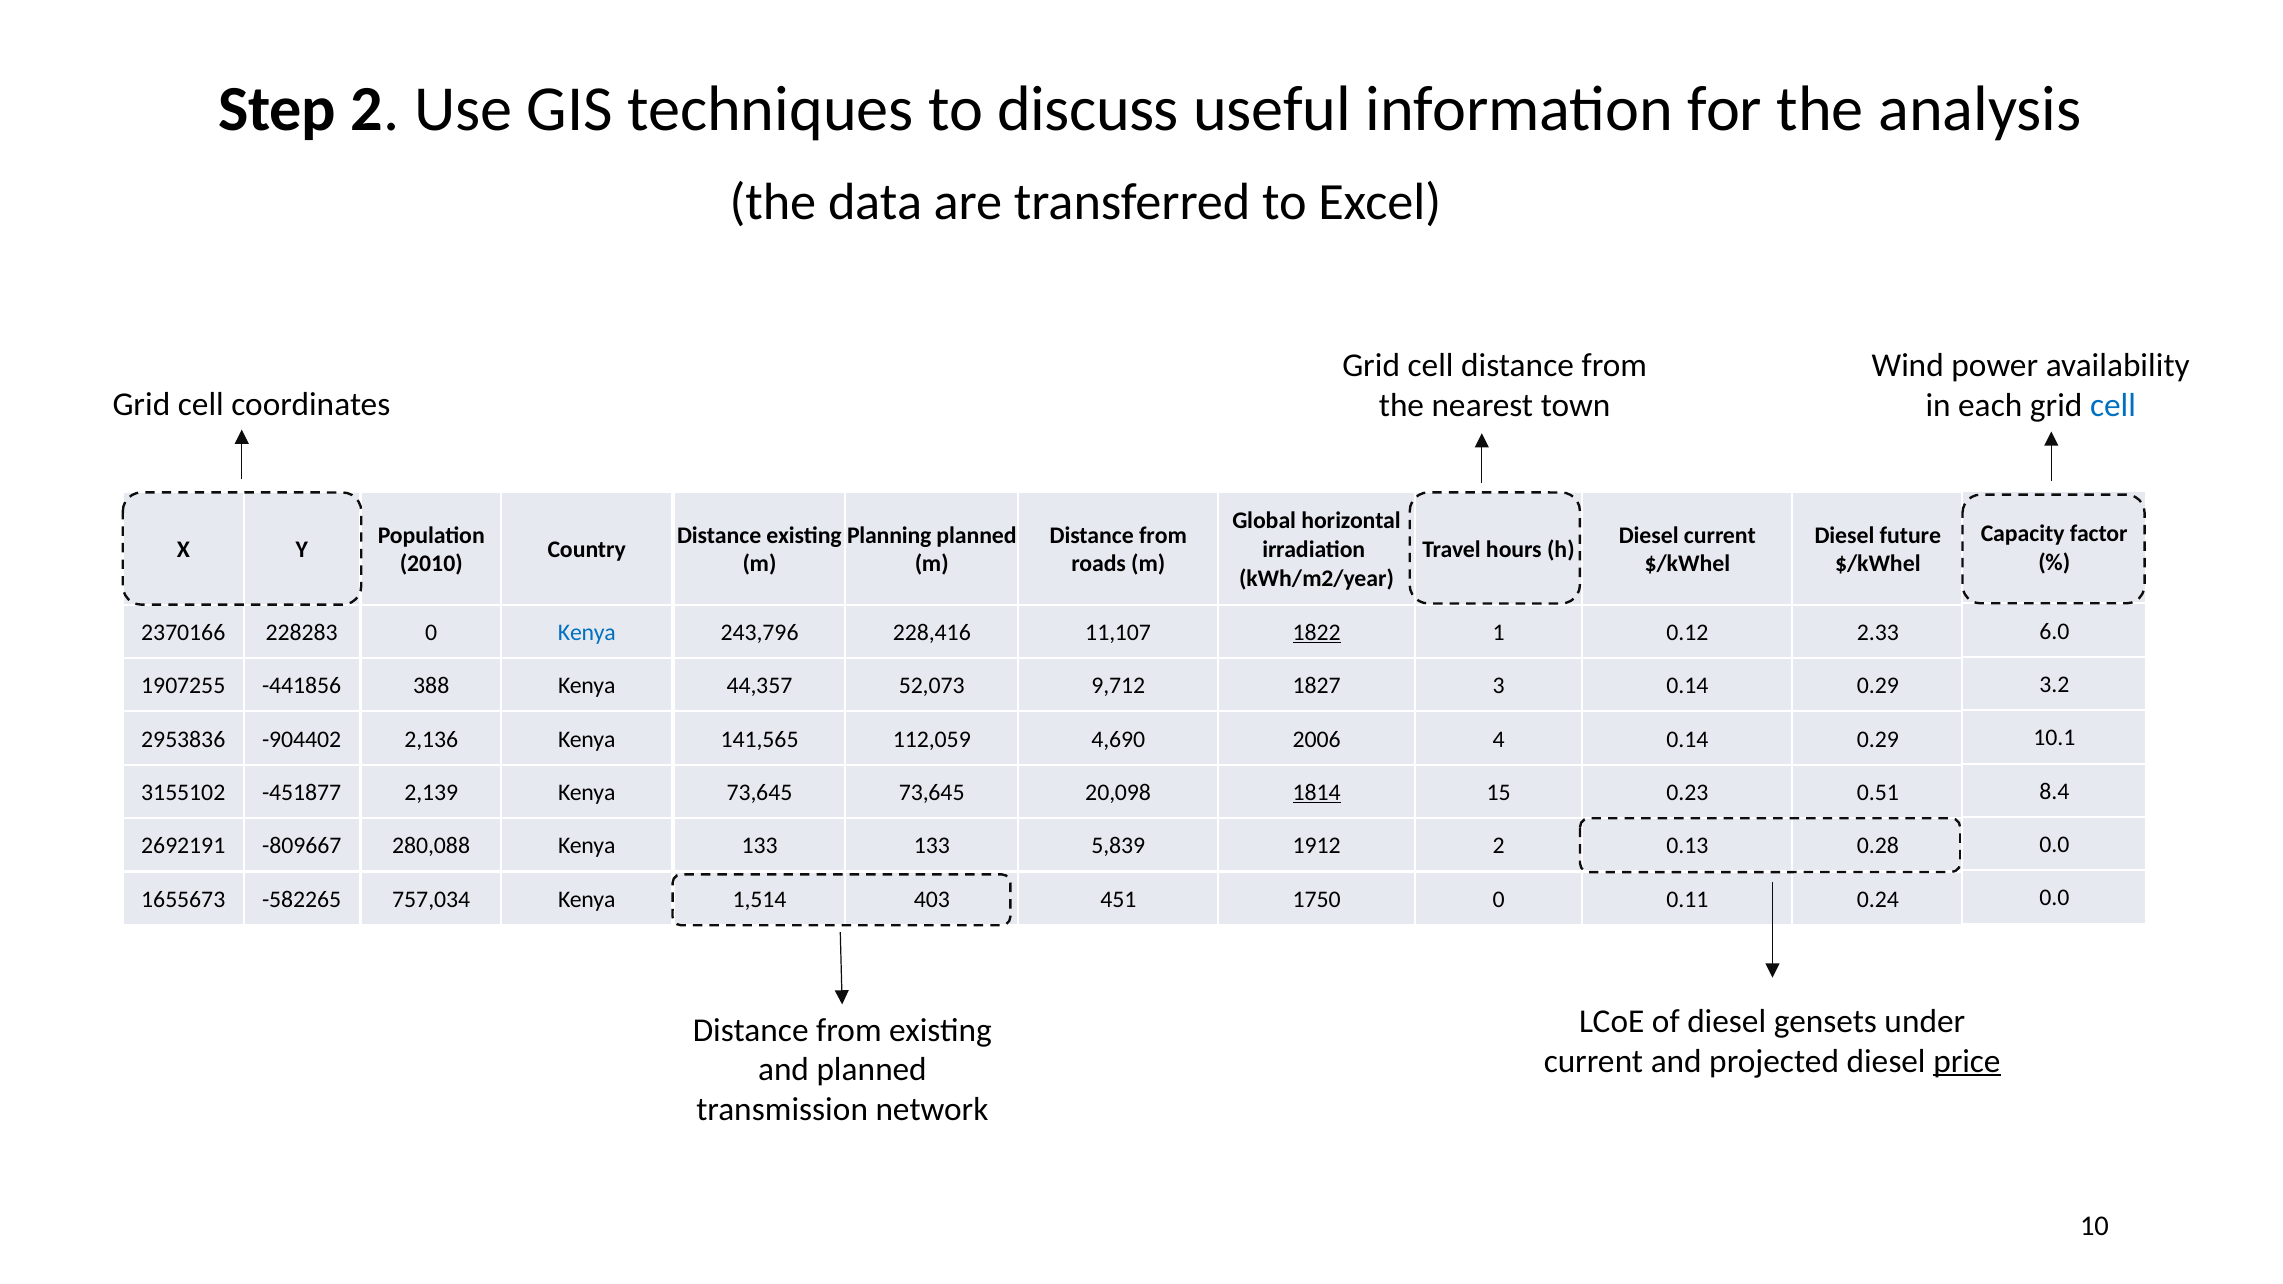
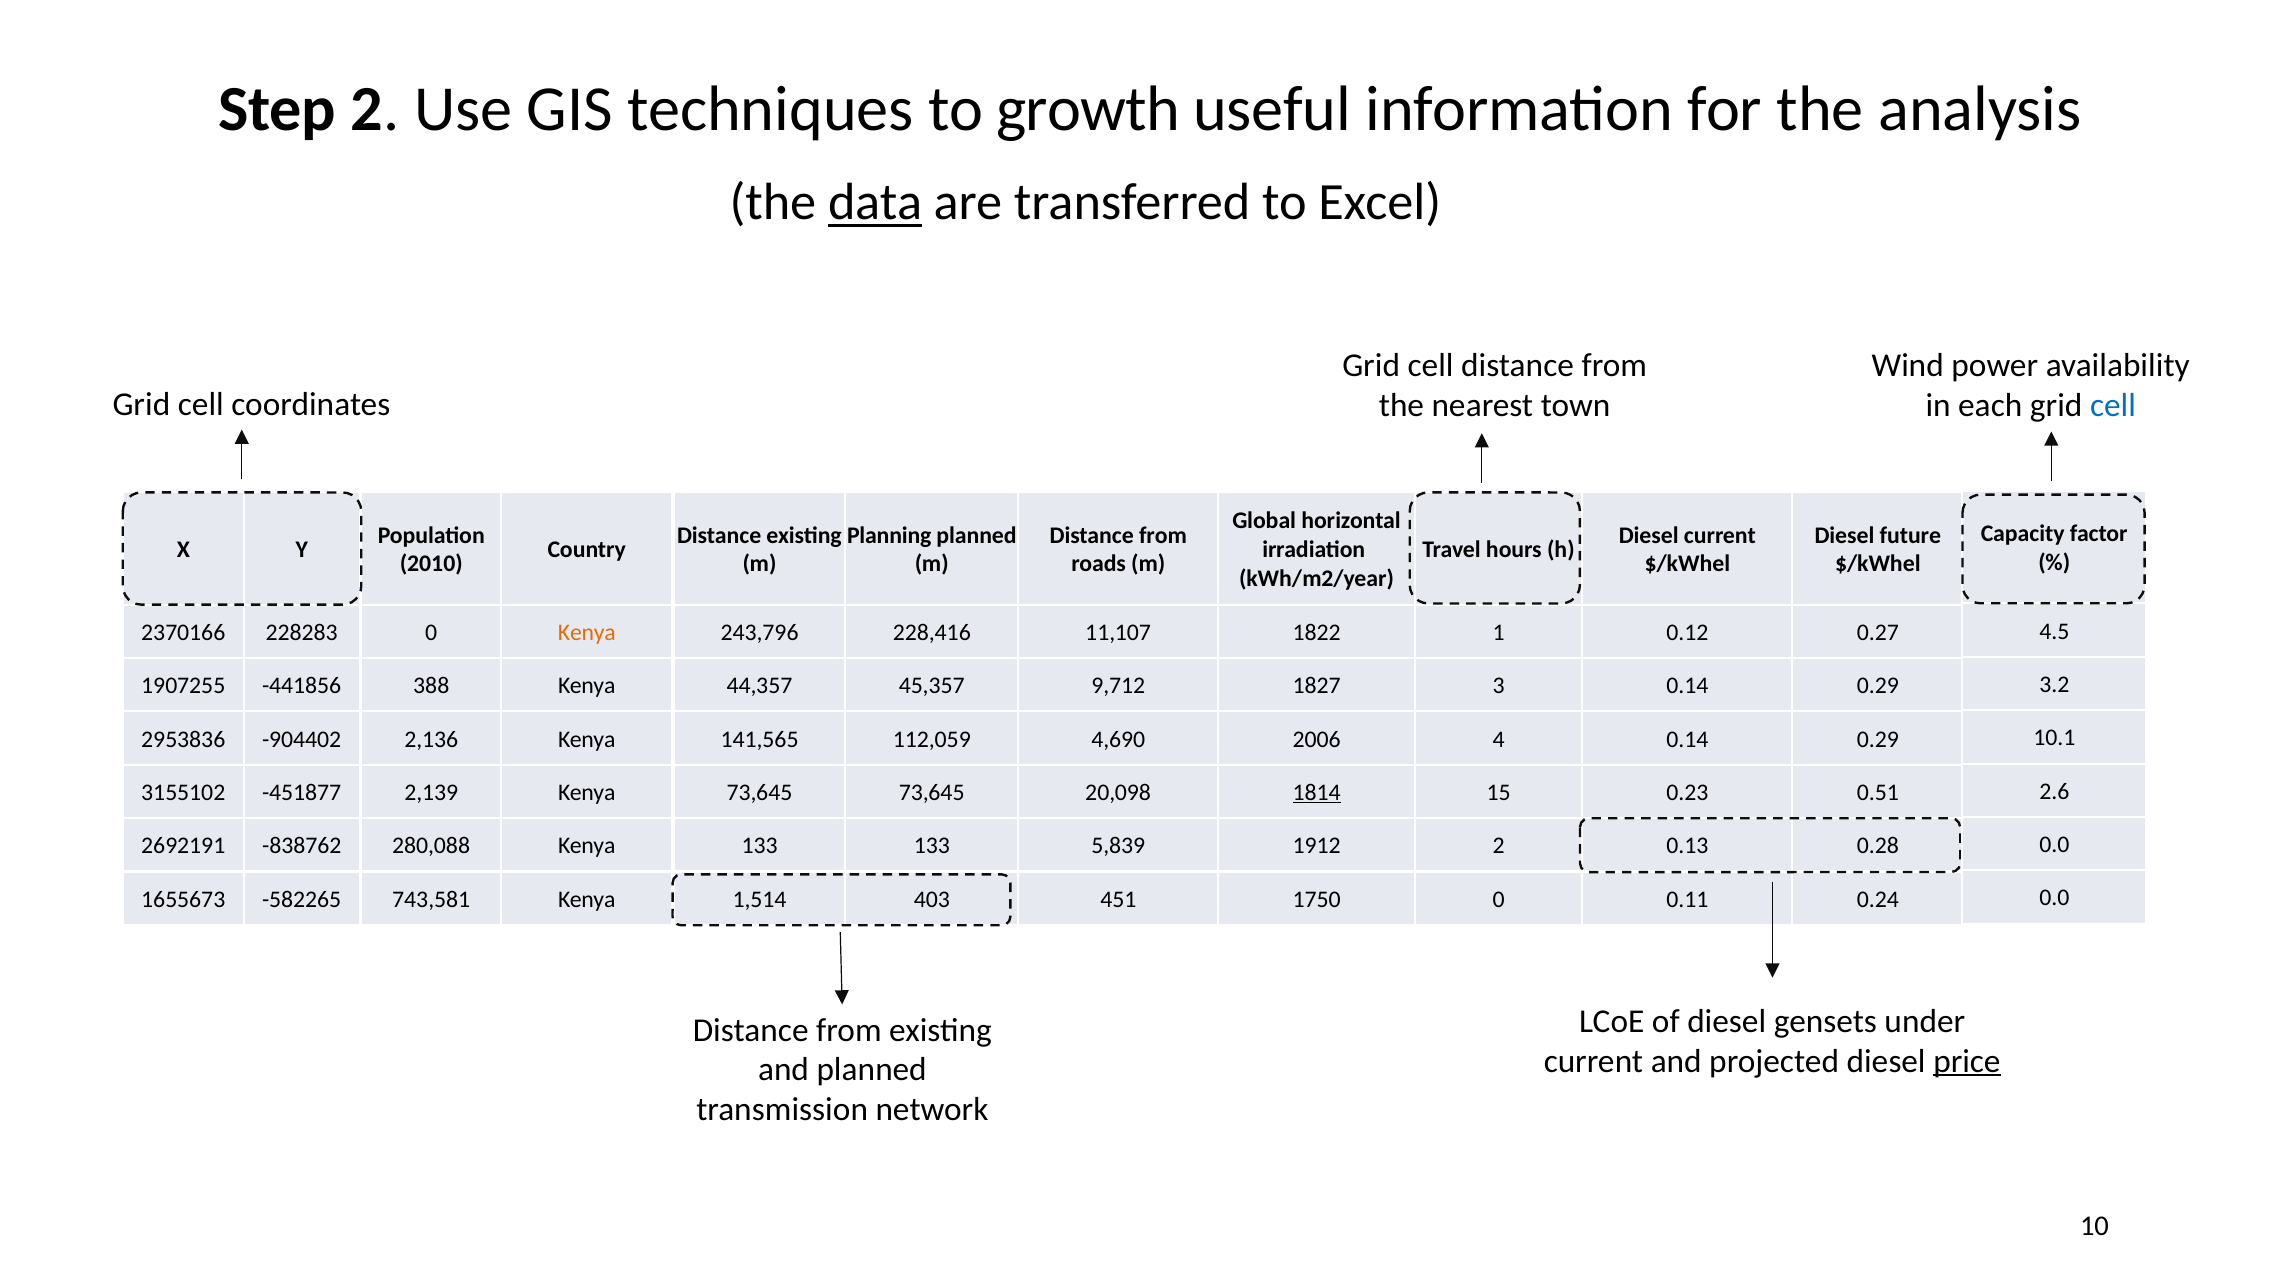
discuss: discuss -> growth (1088, 109)
data underline: none -> present (875, 203)
6.0: 6.0 -> 4.5 (2054, 631)
Kenya colour: blue -> orange (587, 632)
1822 underline: present -> none (1317, 632)
2.33: 2.33 -> 0.27 (1878, 632)
52,073: 52,073 -> 45,357 (932, 686)
8.4: 8.4 -> 2.6 (2054, 791)
-809667: -809667 -> -838762 (302, 846)
757,034: 757,034 -> 743,581 (431, 899)
